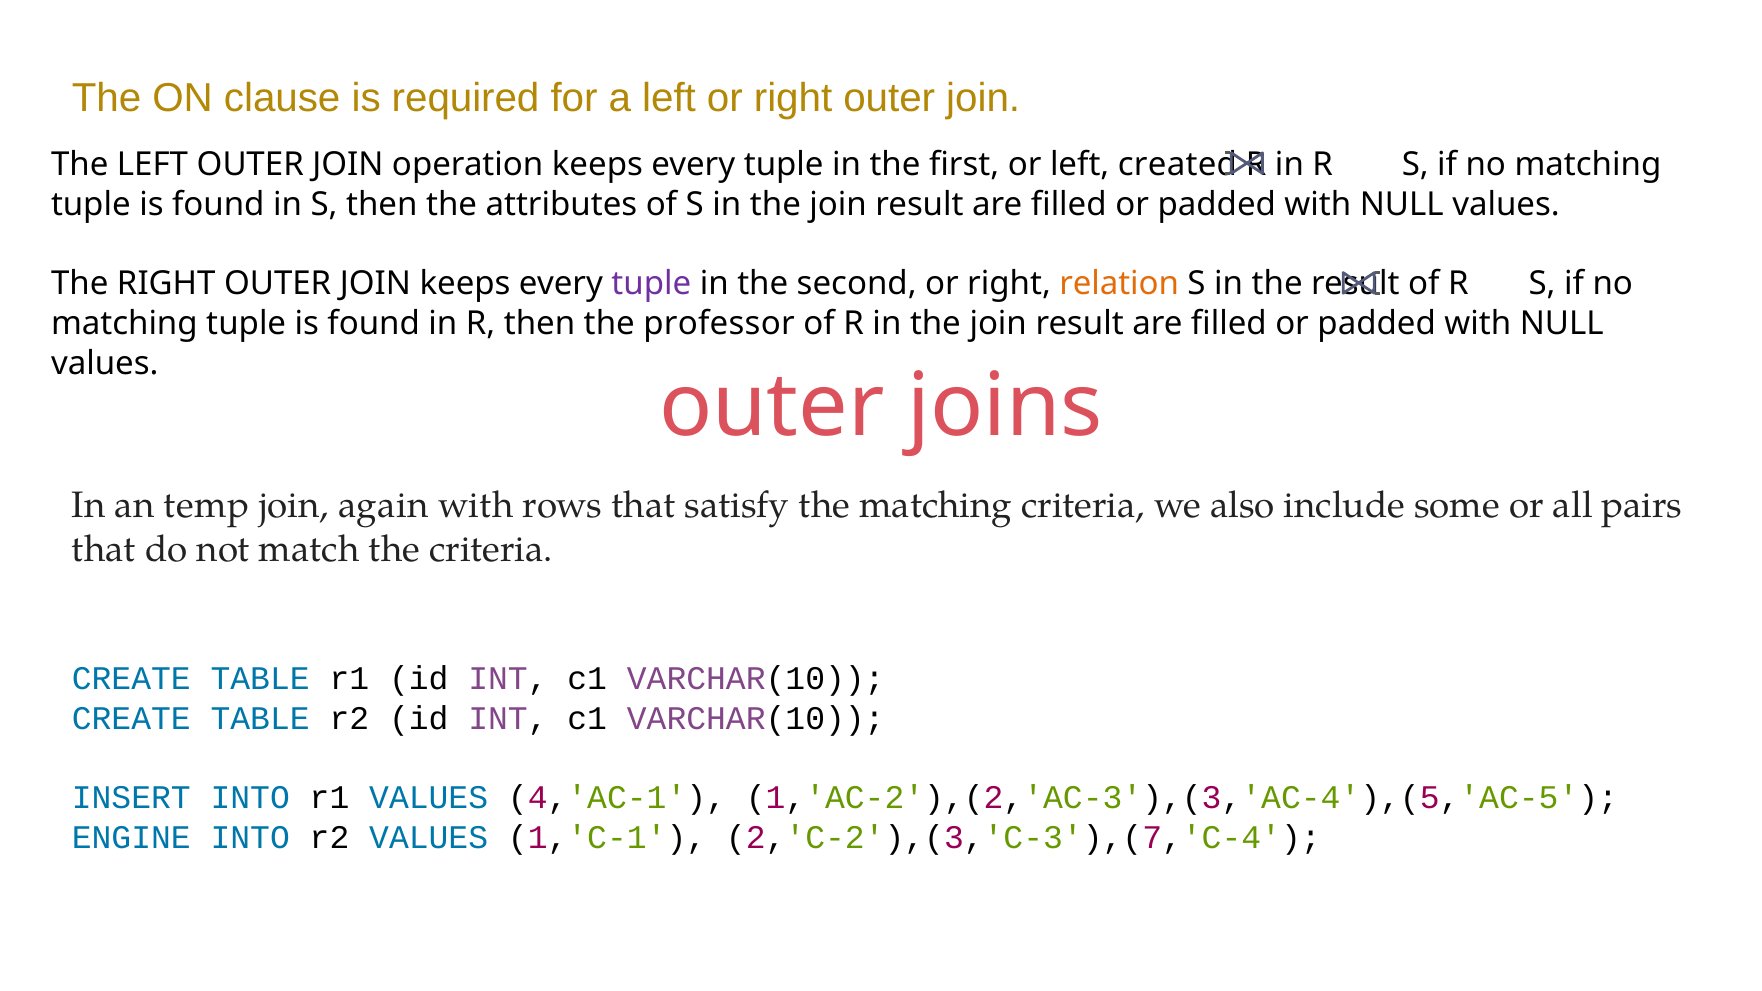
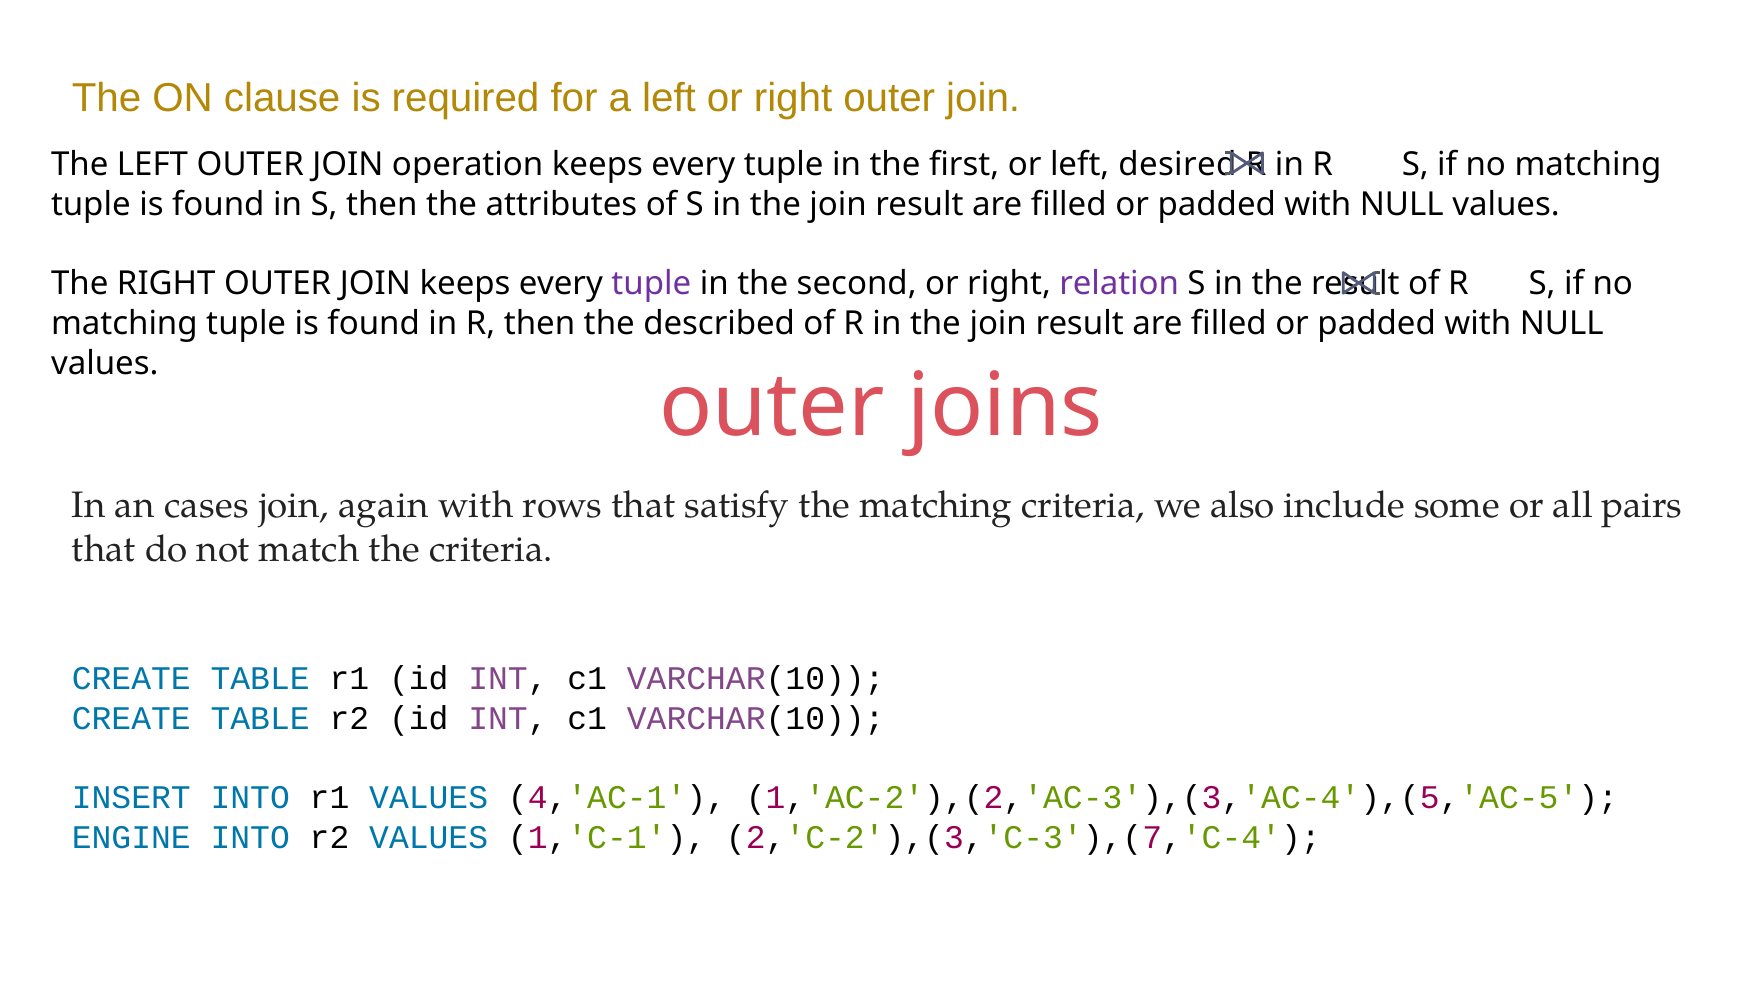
created: created -> desired (1177, 165)
relation colour: orange -> purple (1119, 284)
professor: professor -> described (719, 324)
temp: temp -> cases (207, 506)
